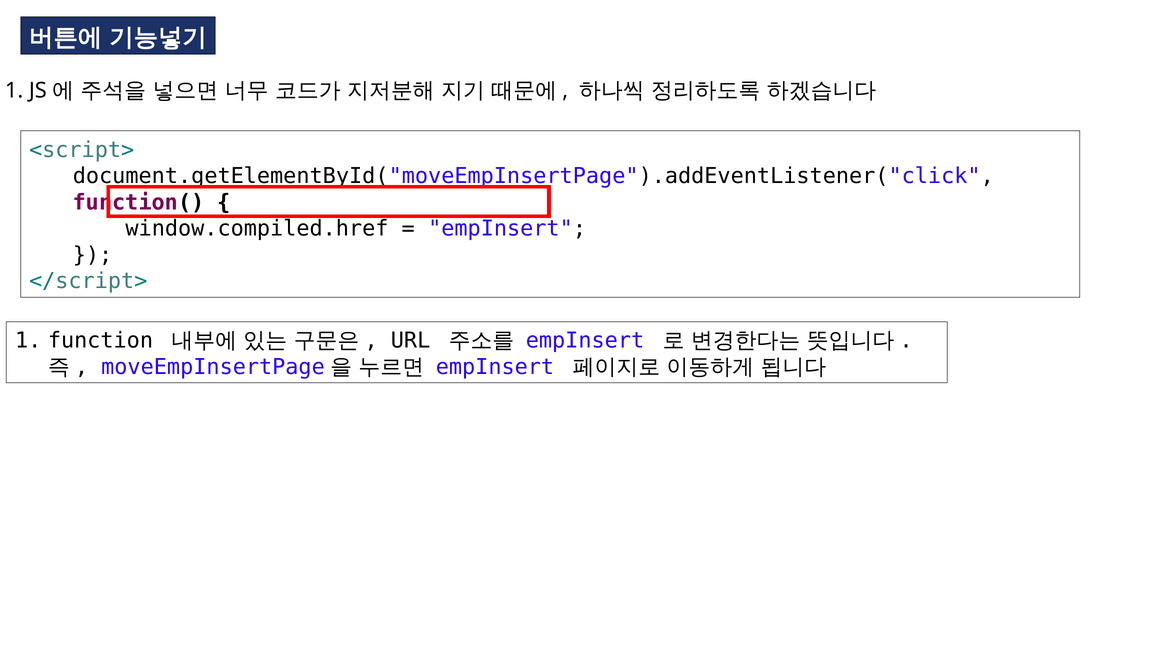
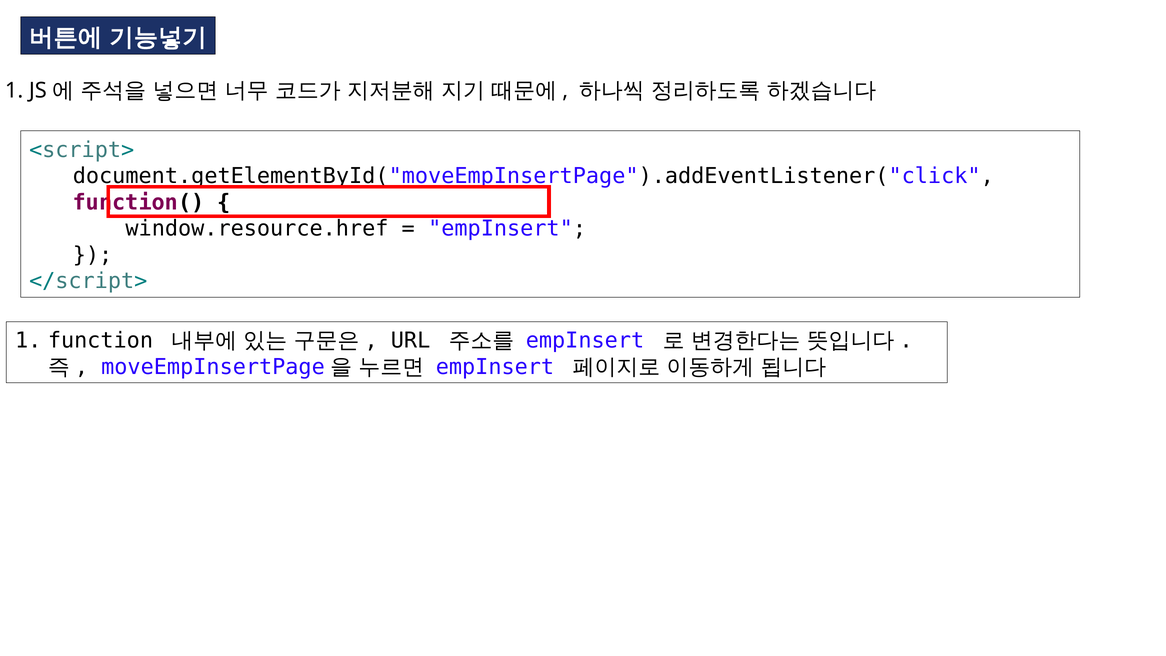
window.compiled.href: window.compiled.href -> window.resource.href (257, 229)
